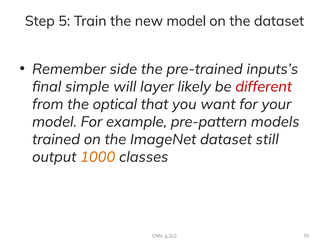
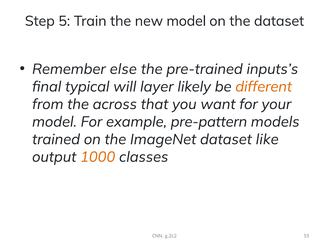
side: side -> else (123, 69)
simple: simple -> typical (87, 87)
different colour: red -> orange (264, 87)
optical: optical -> across (115, 104)
still: still -> like (267, 139)
